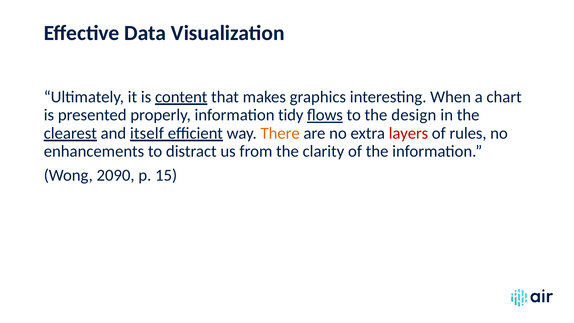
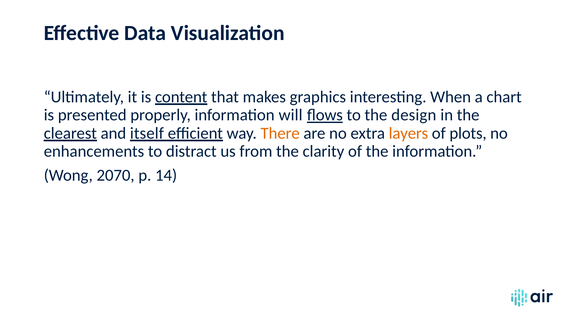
tidy: tidy -> will (291, 115)
layers colour: red -> orange (408, 133)
rules: rules -> plots (468, 133)
2090: 2090 -> 2070 (116, 175)
15: 15 -> 14 (166, 175)
